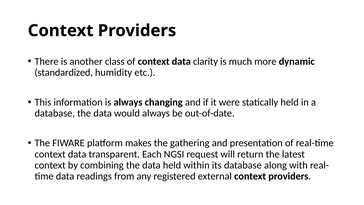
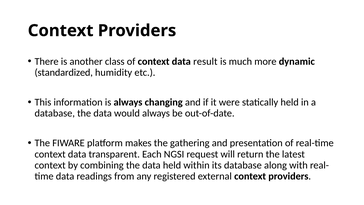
clarity: clarity -> result (205, 61)
